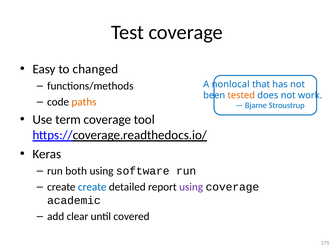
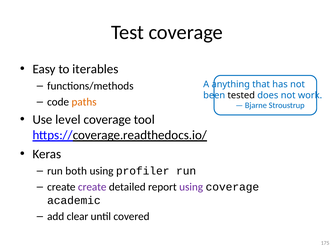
changed: changed -> iterables (95, 69)
nonlocal: nonlocal -> anything (231, 84)
tested colour: orange -> black (241, 95)
term: term -> level (68, 119)
software: software -> profiler (143, 171)
create colour: blue -> purple (92, 187)
